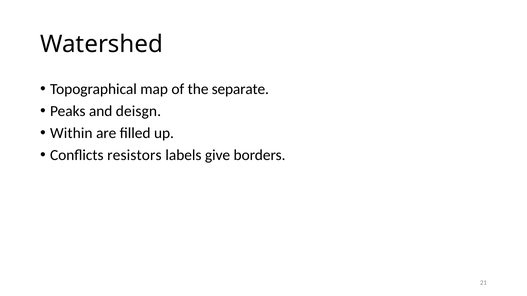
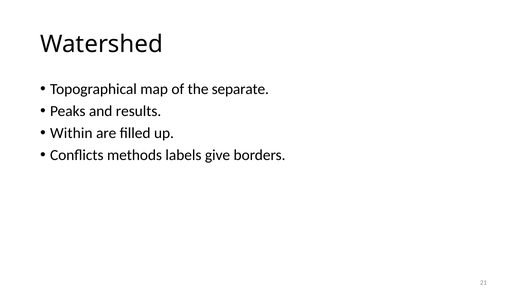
deisgn: deisgn -> results (139, 111)
resistors: resistors -> methods (134, 155)
